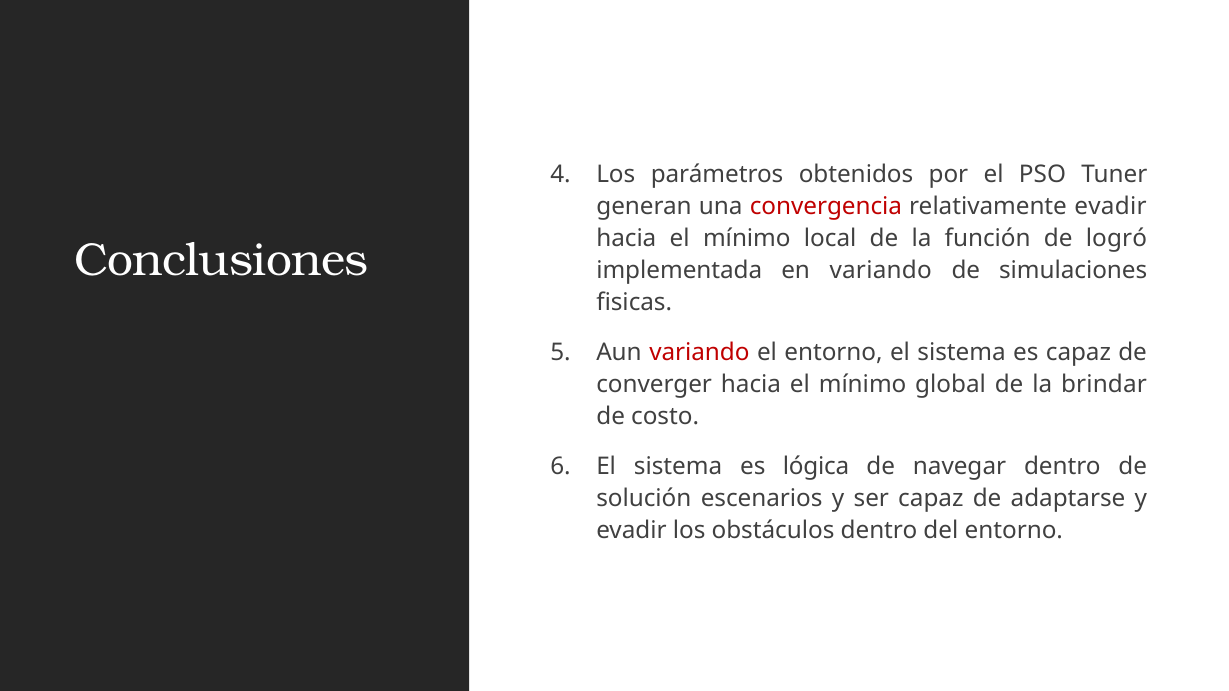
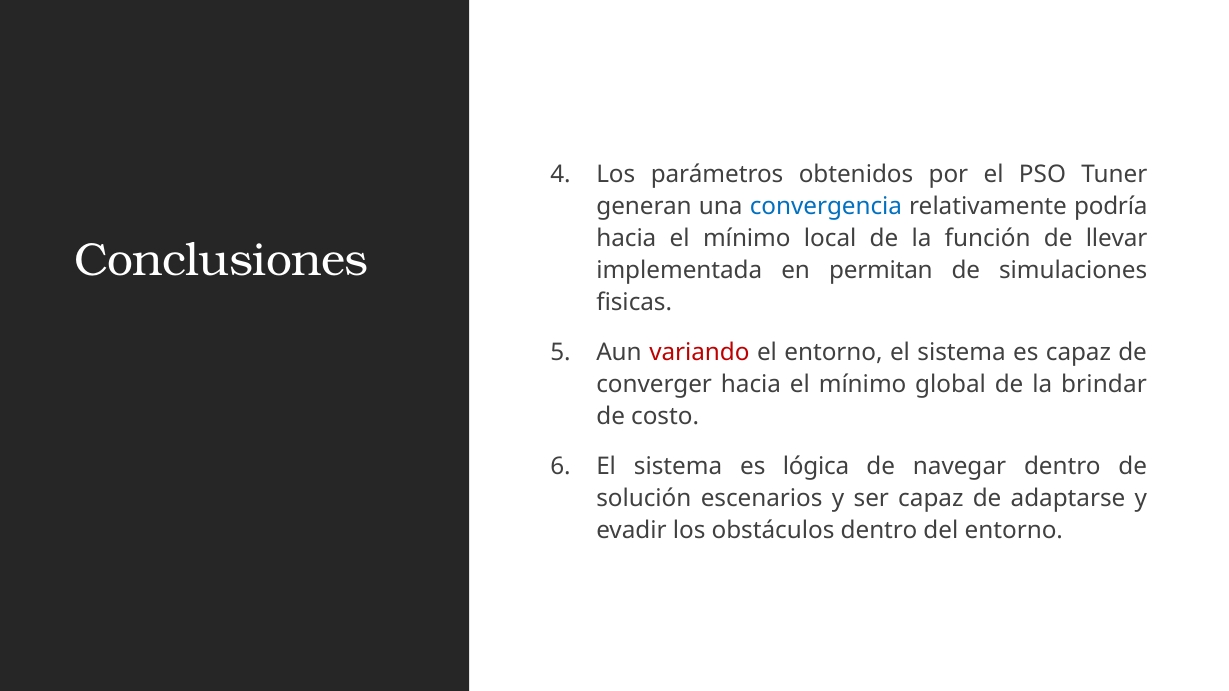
convergencia colour: red -> blue (826, 207)
relativamente evadir: evadir -> podría (1111, 207)
logró: logró -> llevar (1117, 239)
en variando: variando -> permitan (881, 271)
